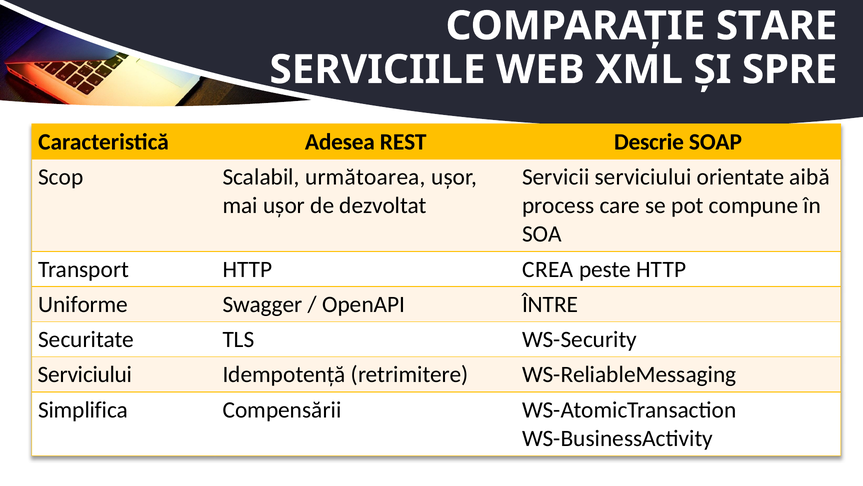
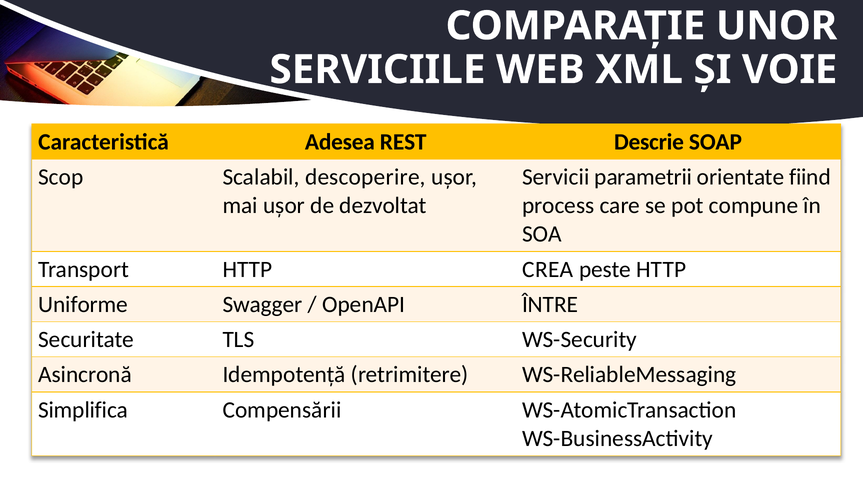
STARE: STARE -> UNOR (777, 26)
SPRE: SPRE -> VOIE (790, 70)
următoarea: următoarea -> descoperire (365, 177)
Servicii serviciului: serviciului -> parametrii (643, 177)
aibă: aibă -> fiind (810, 177)
Serviciului: Serviciului -> Asincronă (85, 374)
